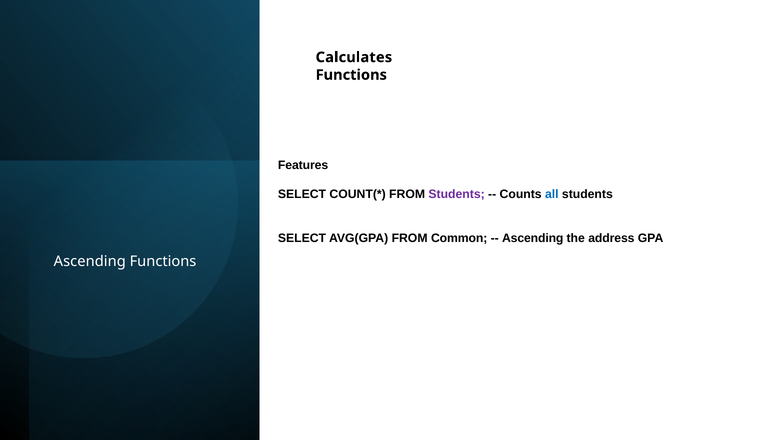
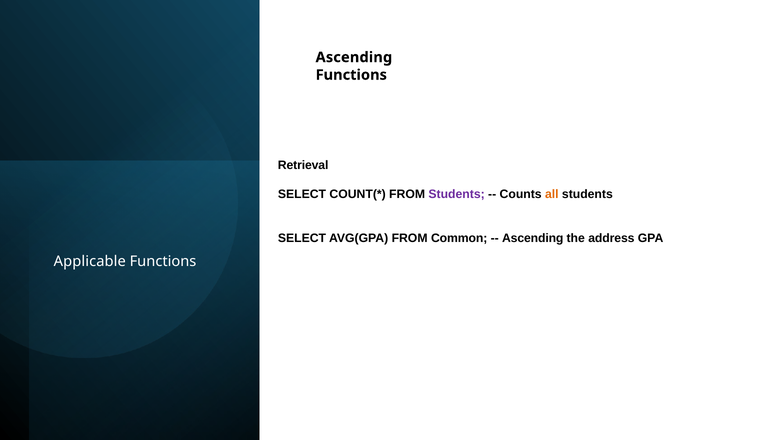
Calculates: Calculates -> Ascending (354, 57)
Features: Features -> Retrieval (303, 165)
all colour: blue -> orange (552, 194)
Ascending: Ascending -> Applicable (90, 261)
